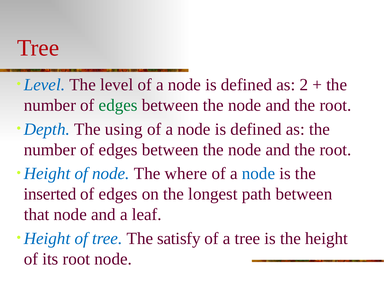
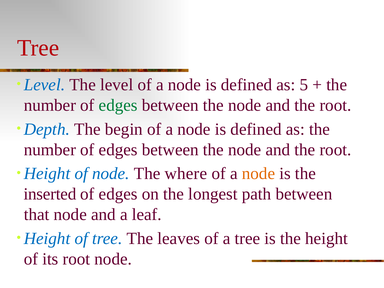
2: 2 -> 5 (304, 85)
using: using -> begin (124, 129)
node colour: blue -> orange (258, 174)
satisfy: satisfy -> leaves (179, 238)
